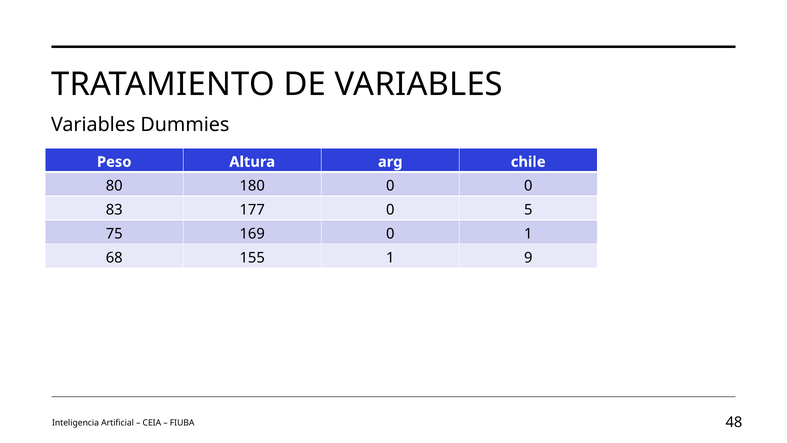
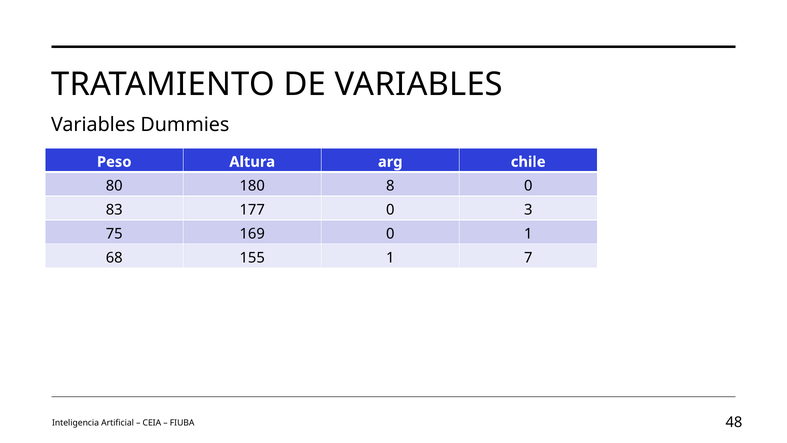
180 0: 0 -> 8 (390, 186)
5: 5 -> 3 (528, 210)
9: 9 -> 7 (528, 258)
